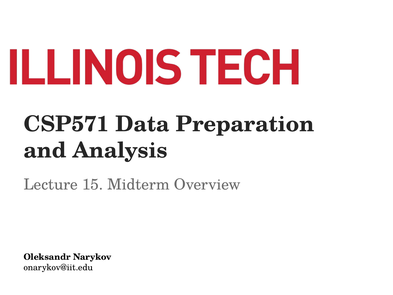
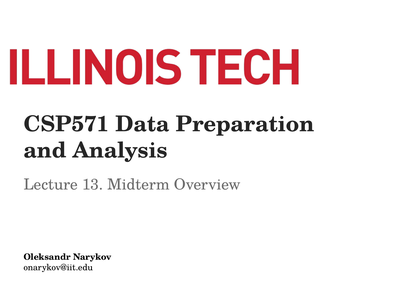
15: 15 -> 13 (93, 185)
